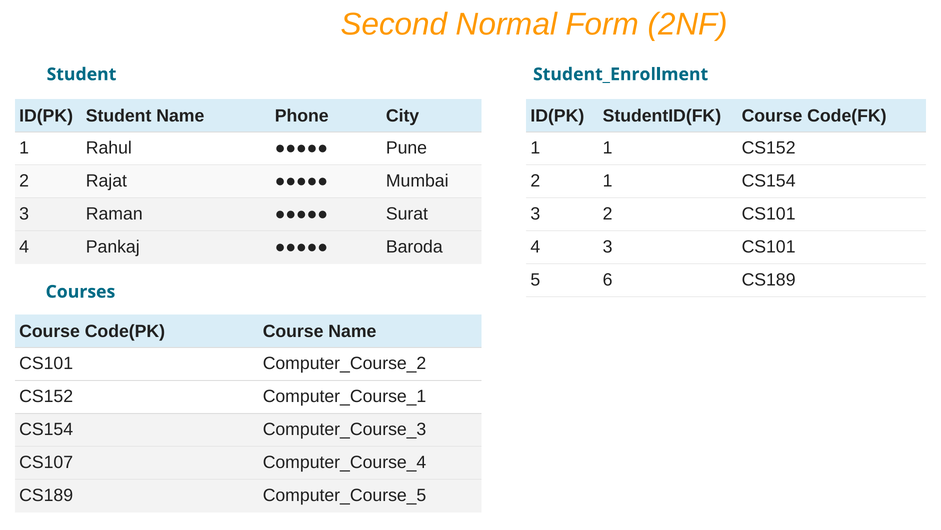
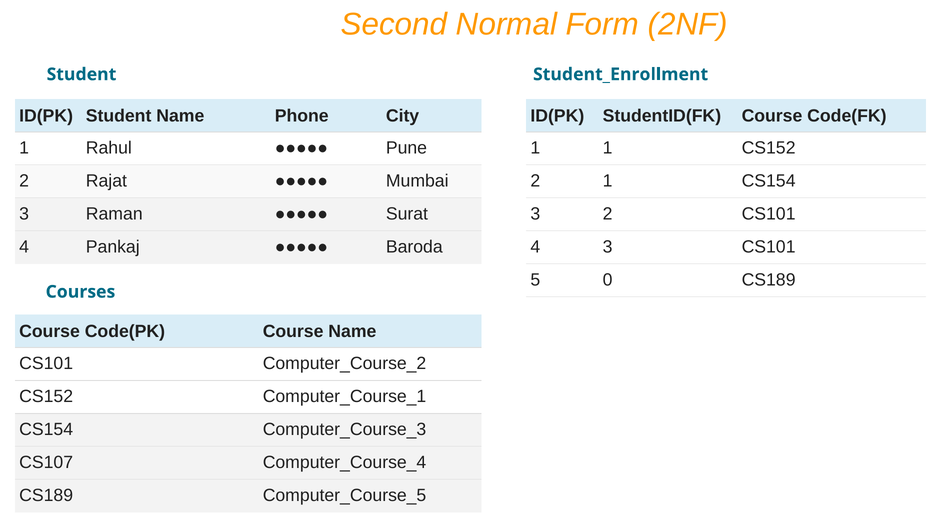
6: 6 -> 0 (608, 280)
